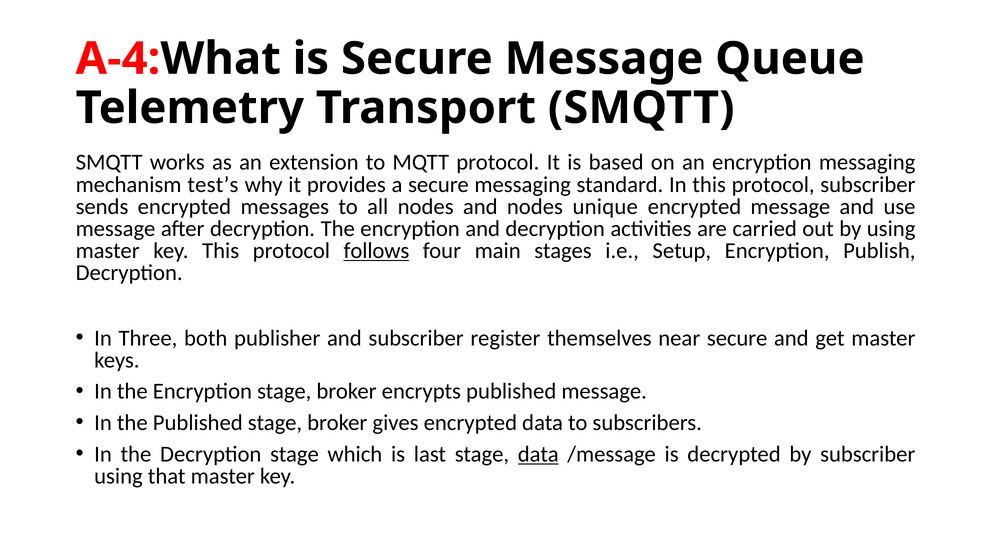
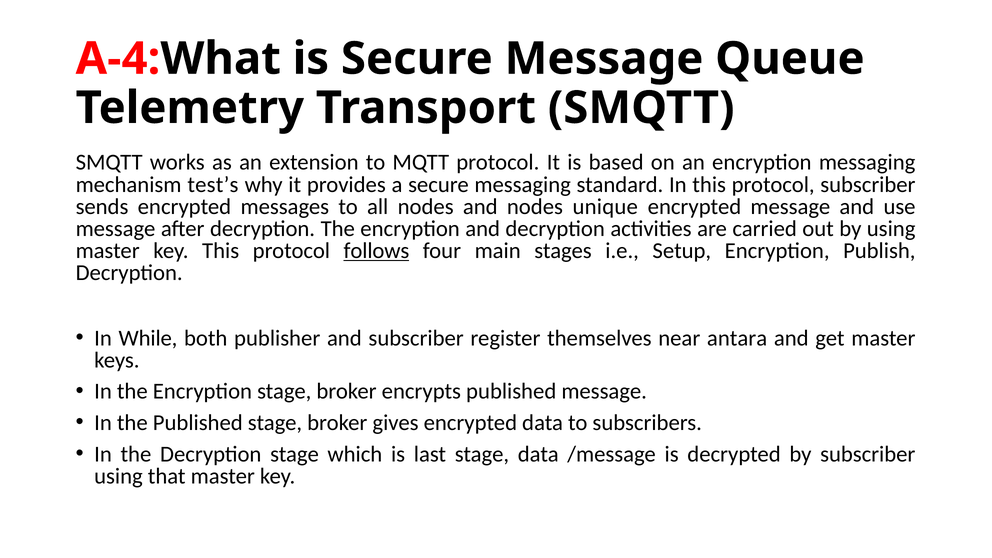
Three: Three -> While (148, 338)
near secure: secure -> antara (737, 338)
data underline: present -> none (538, 454)
